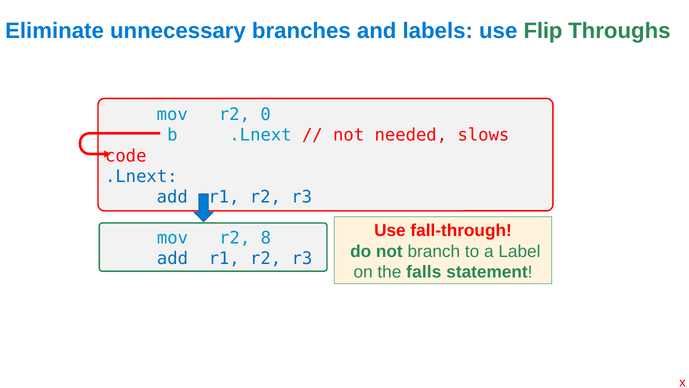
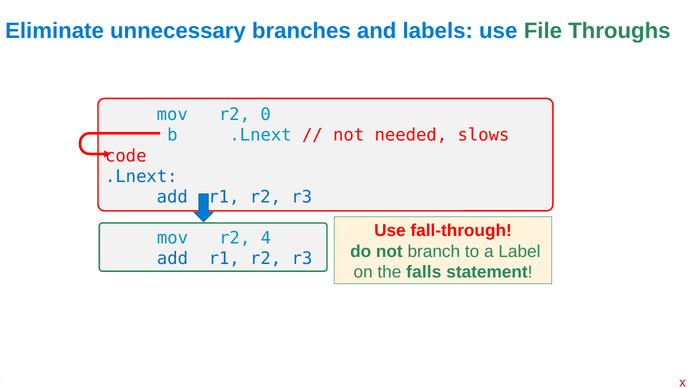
Flip: Flip -> File (543, 31)
8: 8 -> 4 (266, 238)
